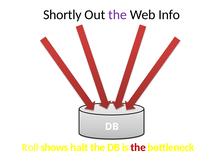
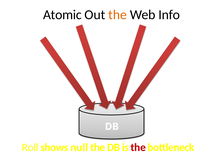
Shortly: Shortly -> Atomic (62, 15)
the colour: purple -> orange (118, 15)
halt: halt -> null (79, 147)
